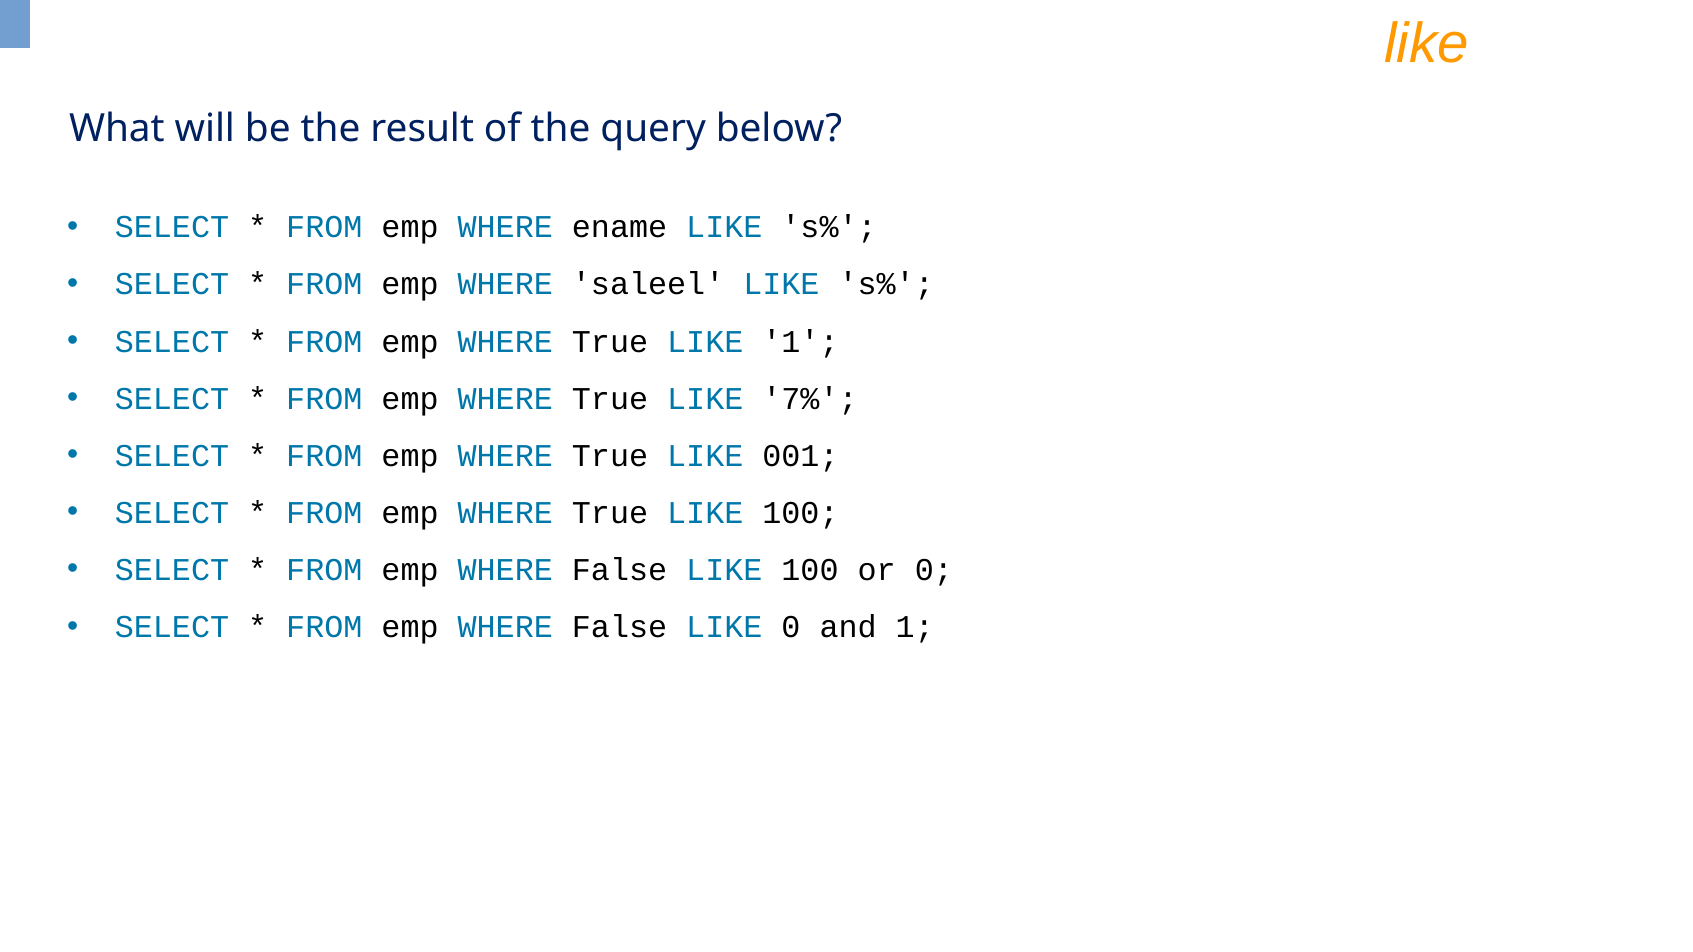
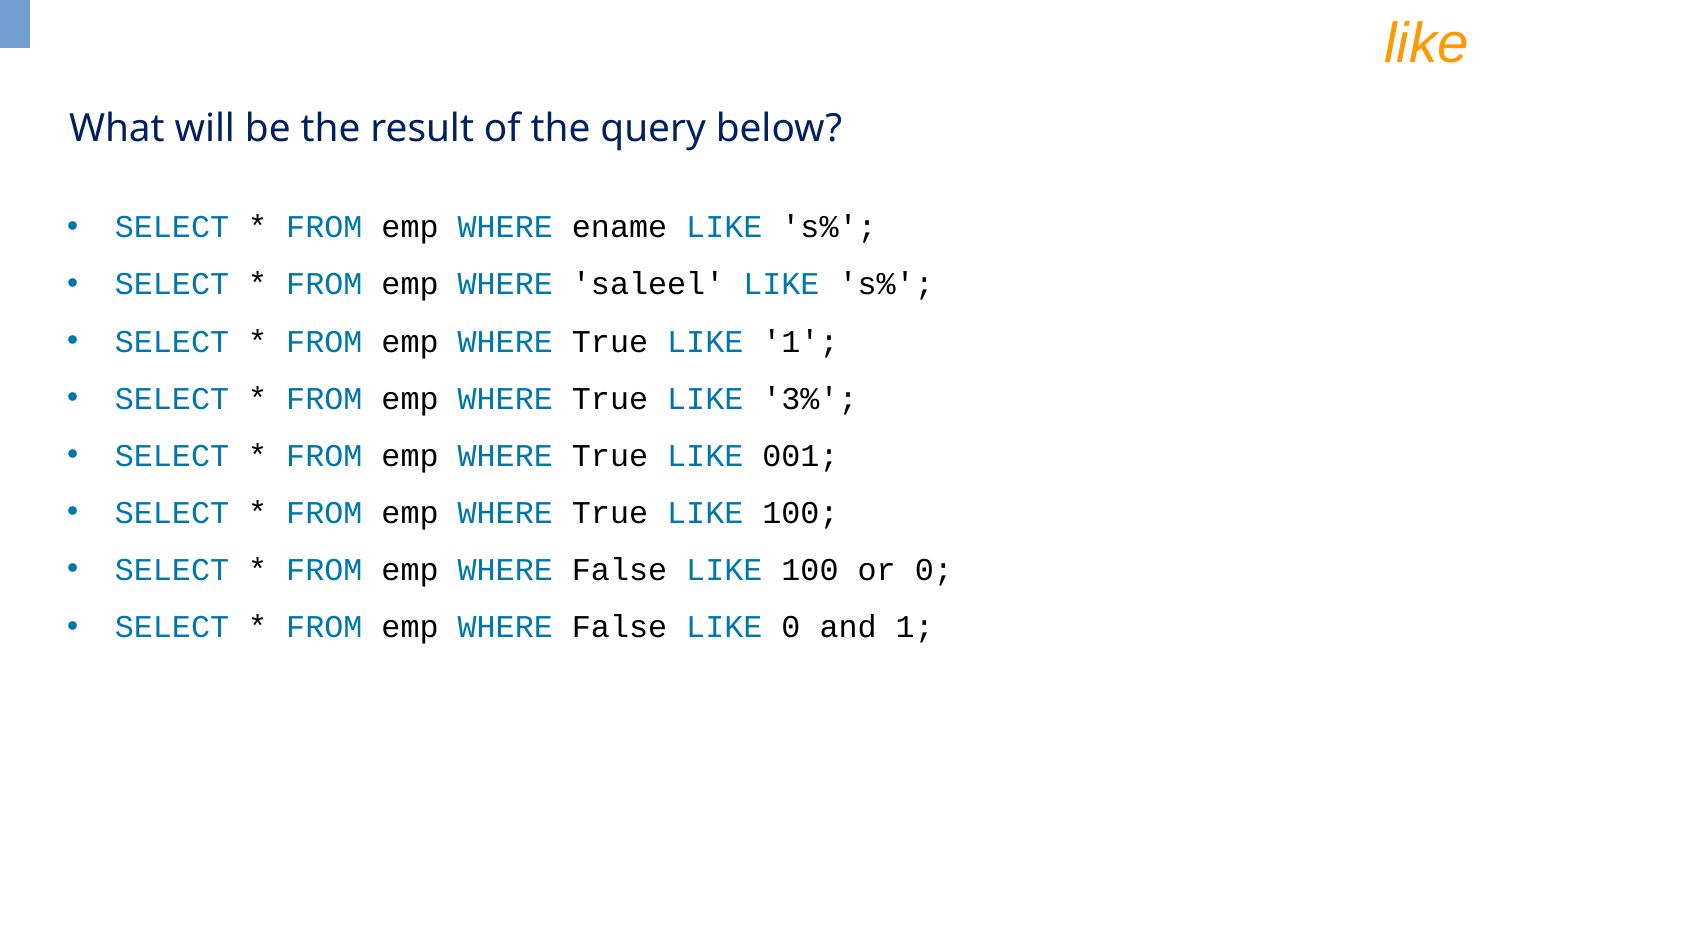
7%: 7% -> 3% (810, 399)
